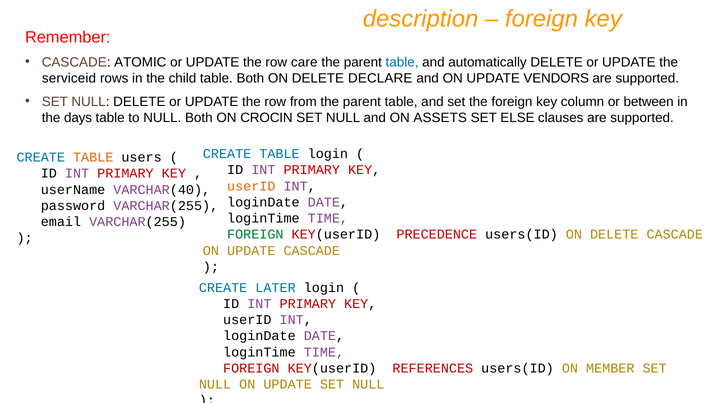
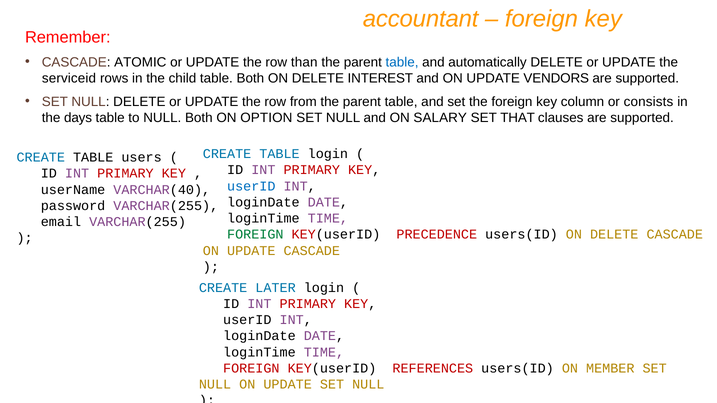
description: description -> accountant (421, 19)
care: care -> than (304, 62)
DECLARE: DECLARE -> INTEREST (380, 78)
between: between -> consists (648, 102)
CROCIN: CROCIN -> OPTION (266, 118)
ASSETS: ASSETS -> SALARY (440, 118)
ELSE: ELSE -> THAT (518, 118)
TABLE colour: orange -> black (93, 158)
userID colour: orange -> blue (251, 186)
